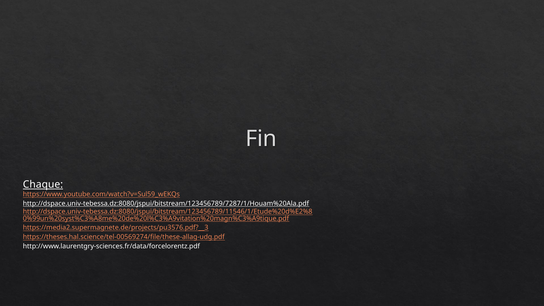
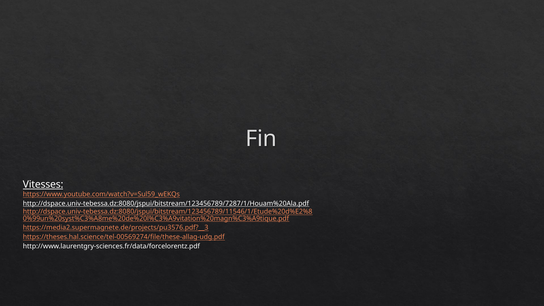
Chaque: Chaque -> Vitesses (43, 184)
